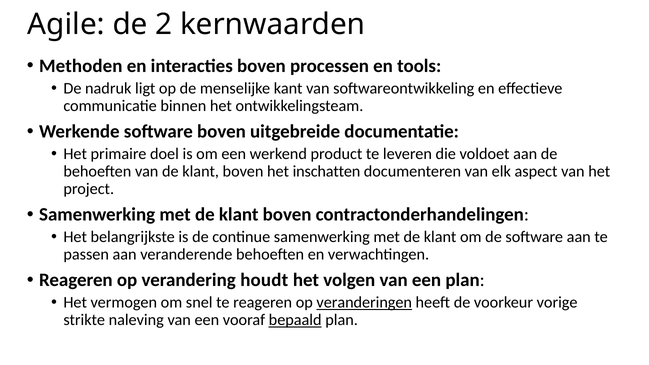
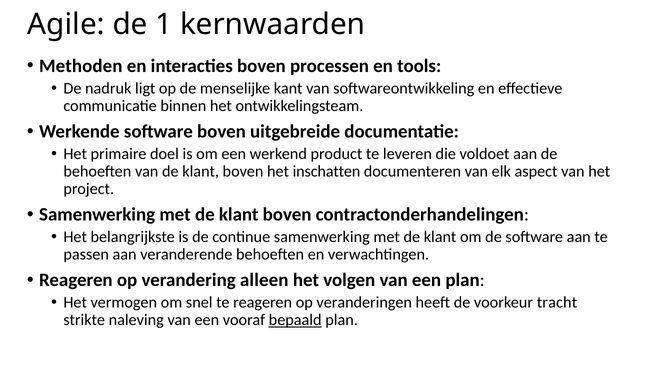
2: 2 -> 1 (164, 24)
houdt: houdt -> alleen (264, 280)
veranderingen underline: present -> none (364, 303)
vorige: vorige -> tracht (557, 303)
